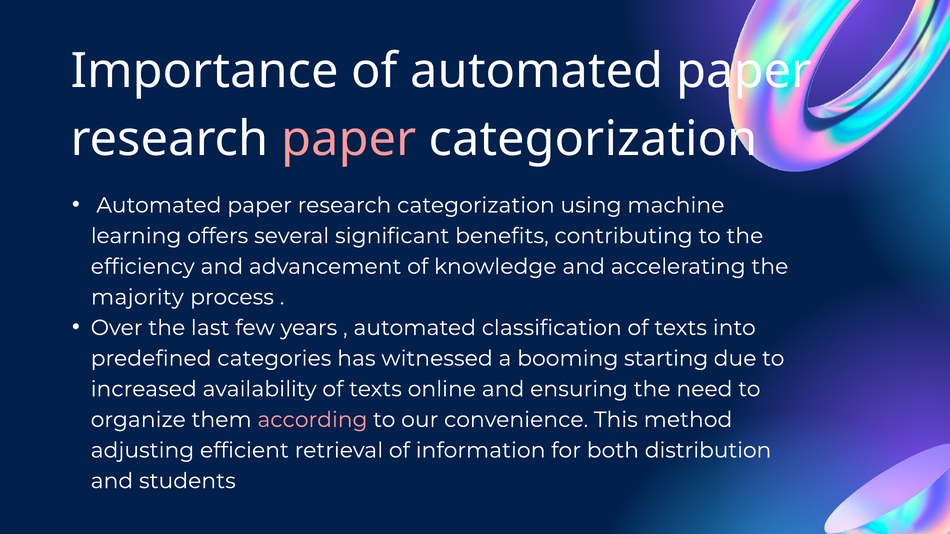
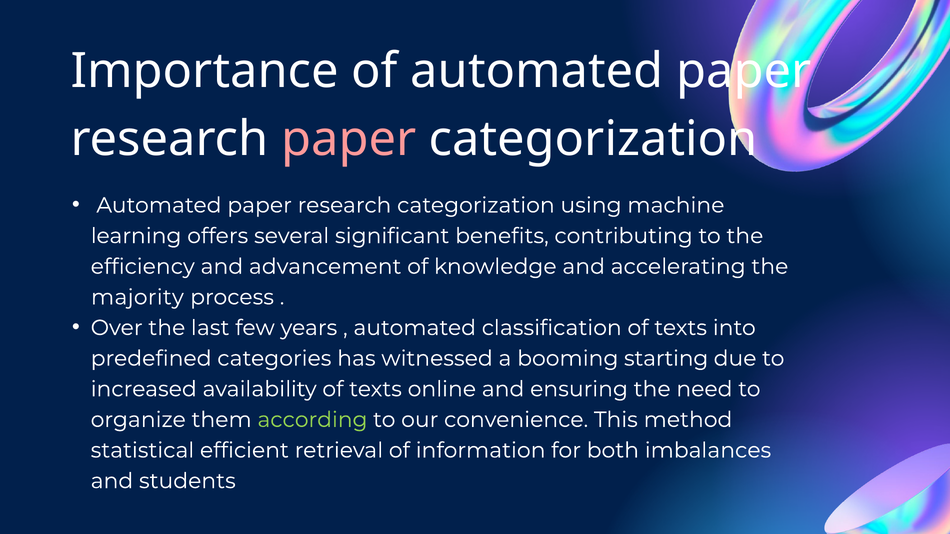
according colour: pink -> light green (312, 420)
adjusting: adjusting -> statistical (142, 451)
distribution: distribution -> imbalances (708, 451)
